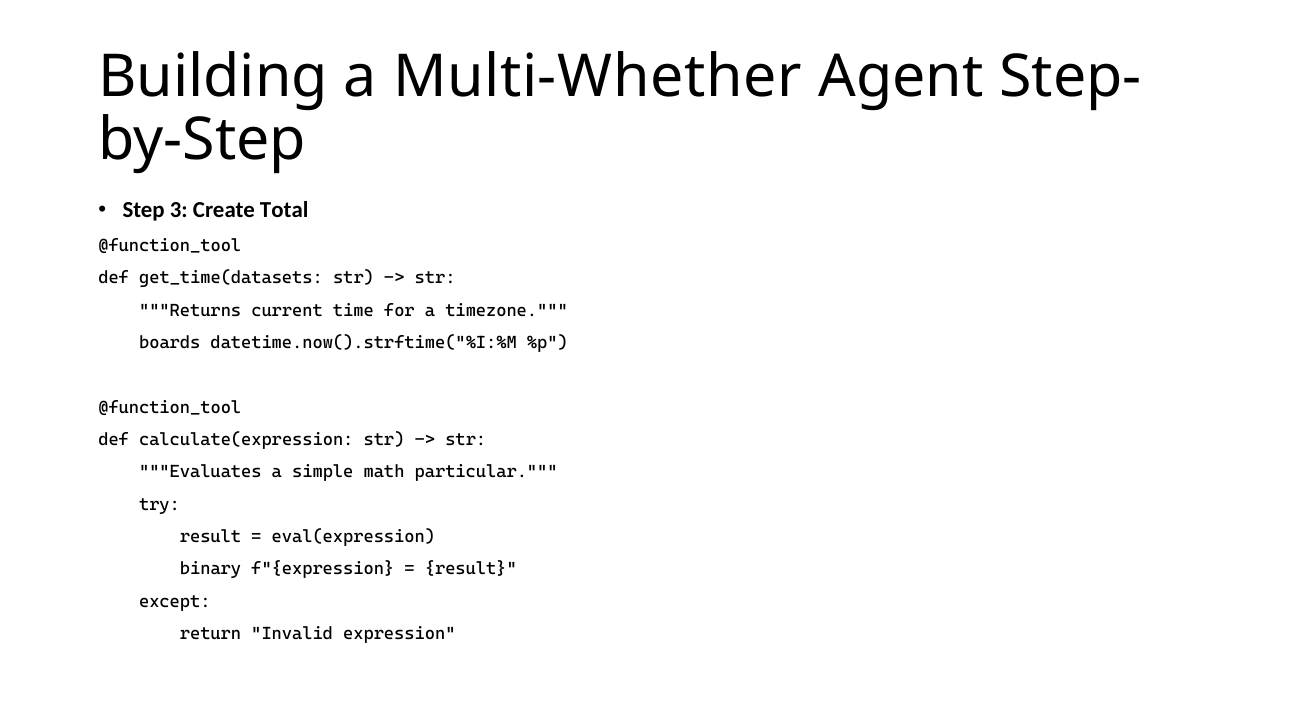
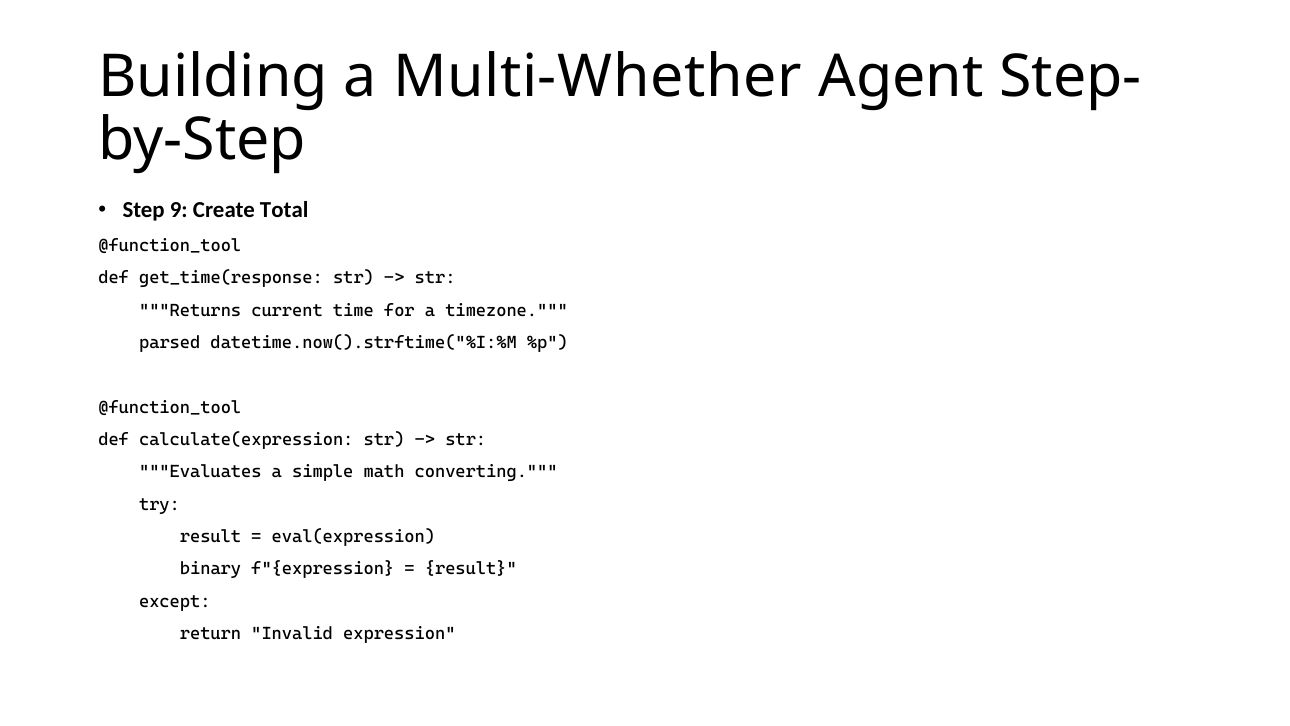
3: 3 -> 9 (179, 210)
get_time(datasets: get_time(datasets -> get_time(response (231, 278)
boards: boards -> parsed (170, 342)
particular: particular -> converting (486, 472)
